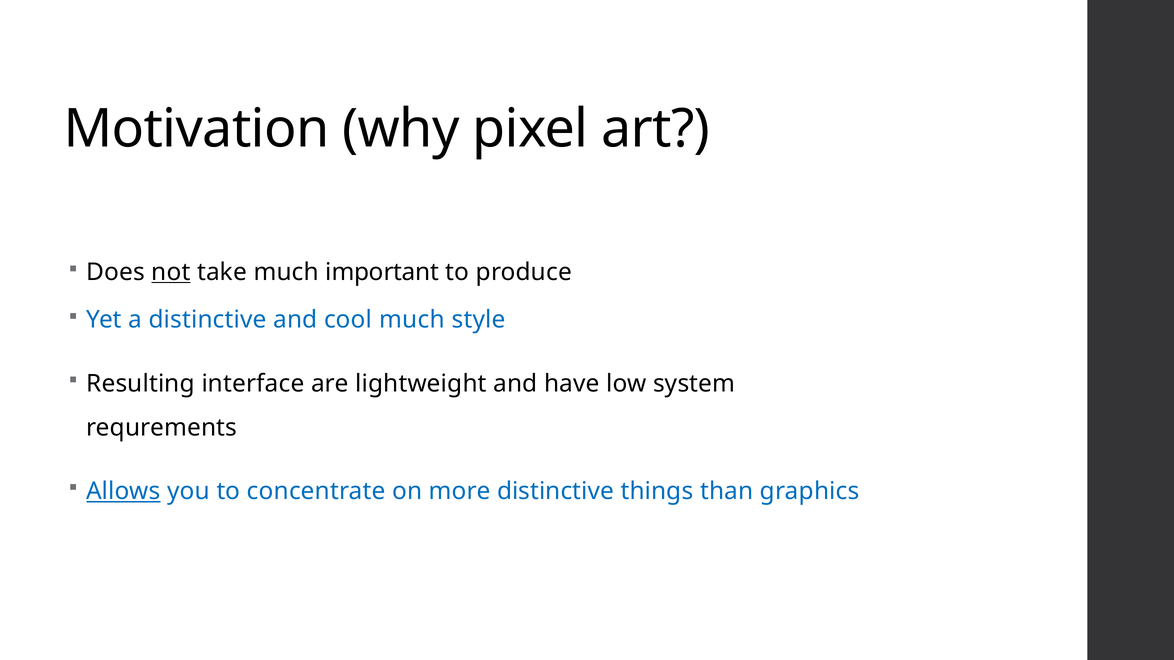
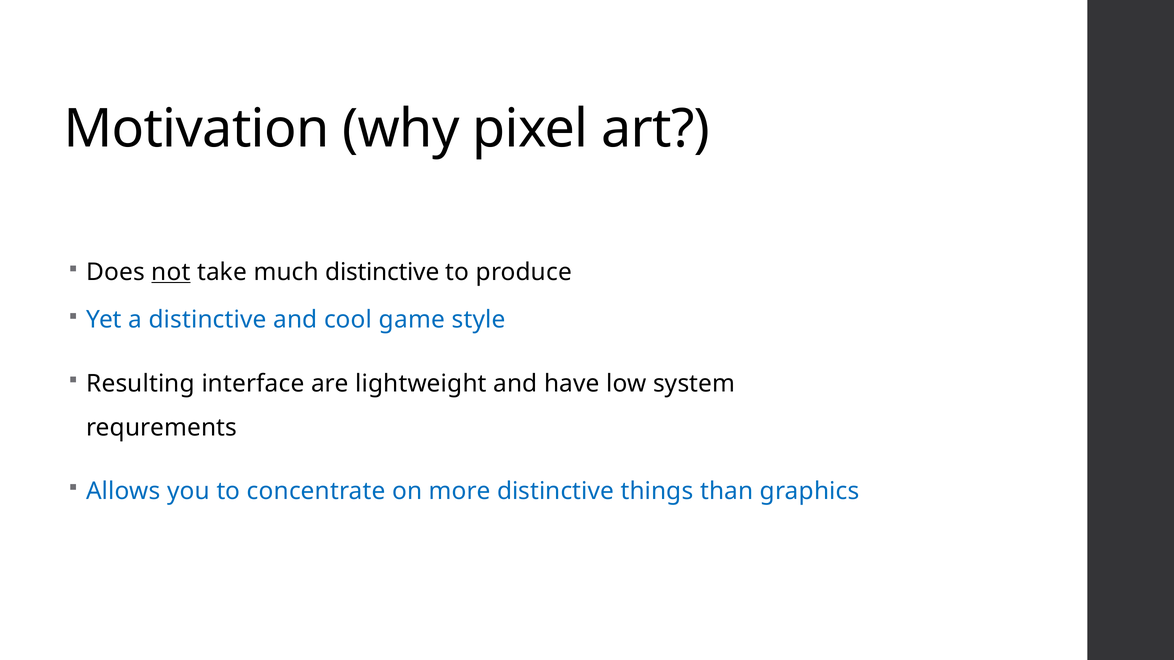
much important: important -> distinctive (382, 272)
cool much: much -> game (412, 320)
Allows underline: present -> none (123, 492)
